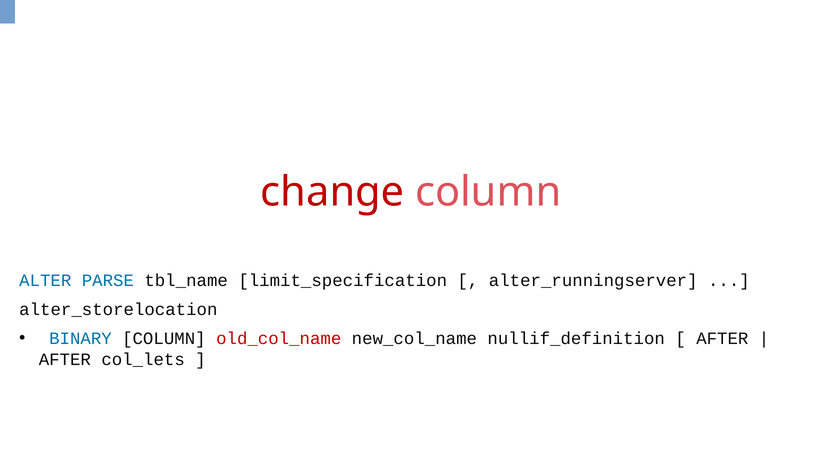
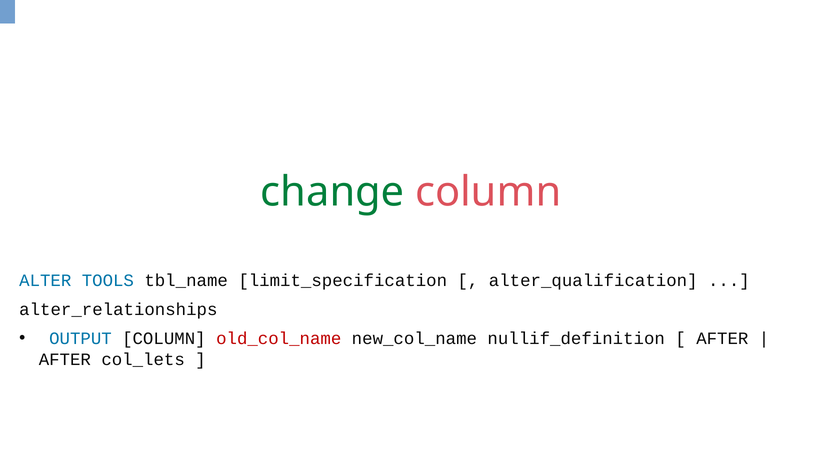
change colour: red -> green (332, 192)
PARSE: PARSE -> TOOLS (108, 281)
alter_runningserver: alter_runningserver -> alter_qualification (593, 281)
alter_storelocation: alter_storelocation -> alter_relationships (118, 310)
BINARY: BINARY -> OUTPUT (80, 339)
